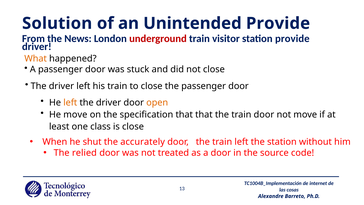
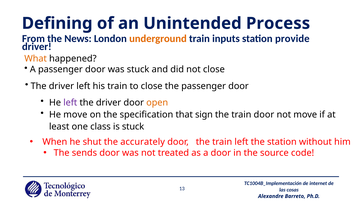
Solution: Solution -> Defining (57, 23)
Unintended Provide: Provide -> Process (278, 23)
underground colour: red -> orange (158, 38)
visitor: visitor -> inputs (226, 38)
left colour: orange -> purple (70, 103)
that that: that -> sign (204, 115)
is close: close -> stuck (133, 127)
relied: relied -> sends (84, 153)
